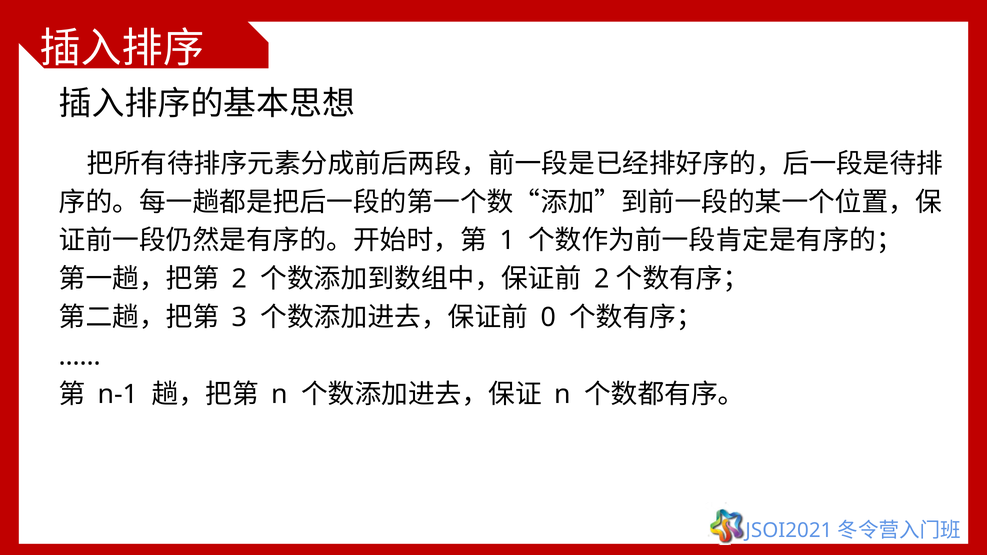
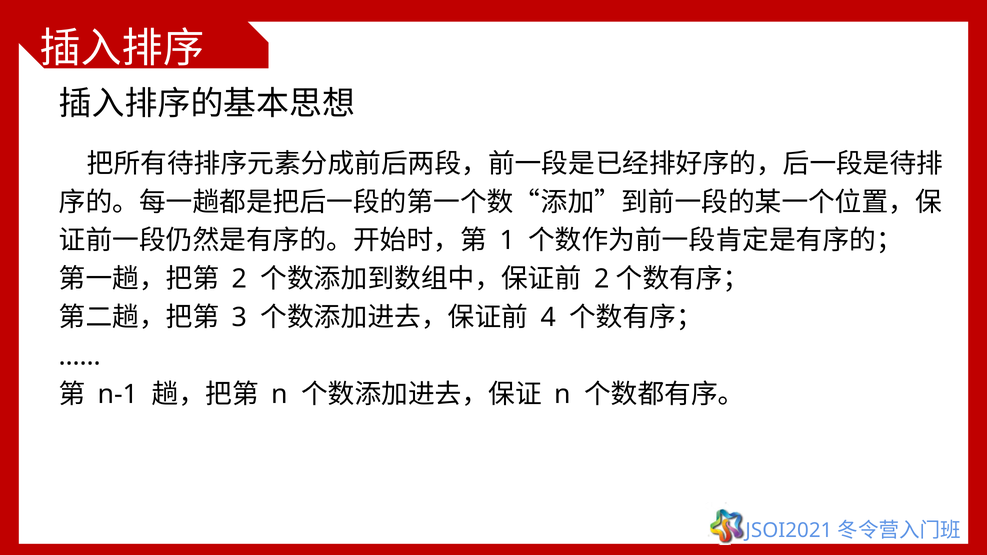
0: 0 -> 4 (548, 318)
